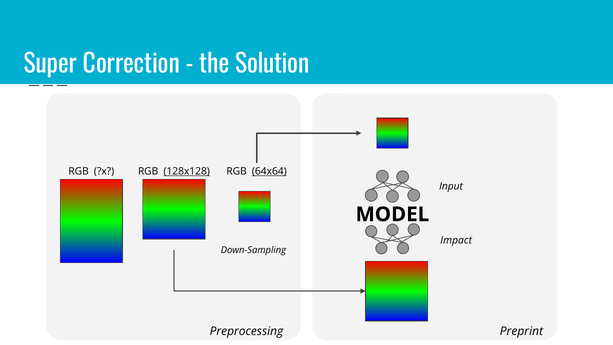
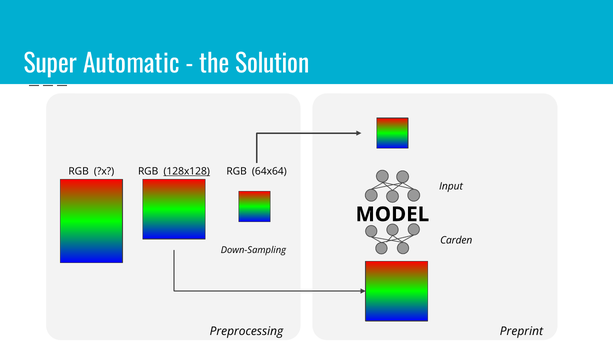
Correction: Correction -> Automatic (131, 64)
64x64 underline: present -> none (269, 171)
Impact: Impact -> Carden (456, 240)
